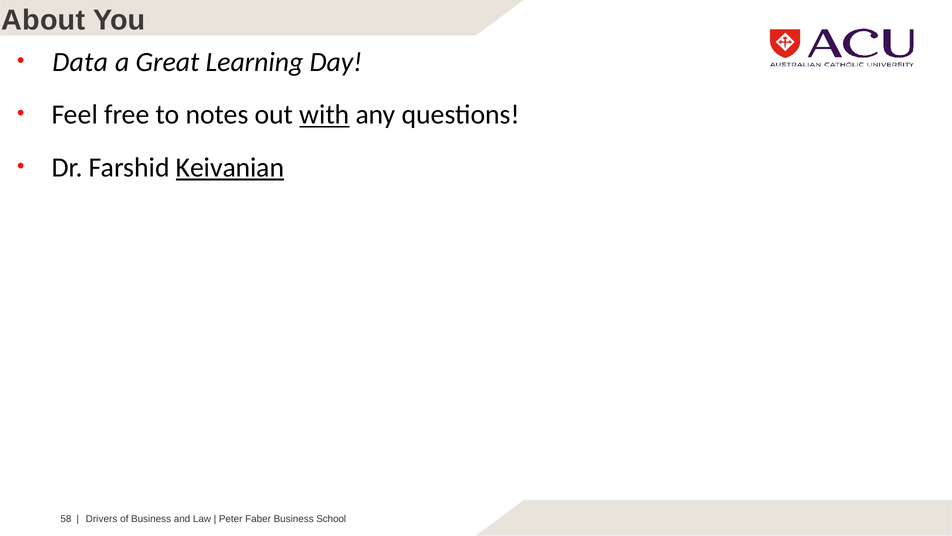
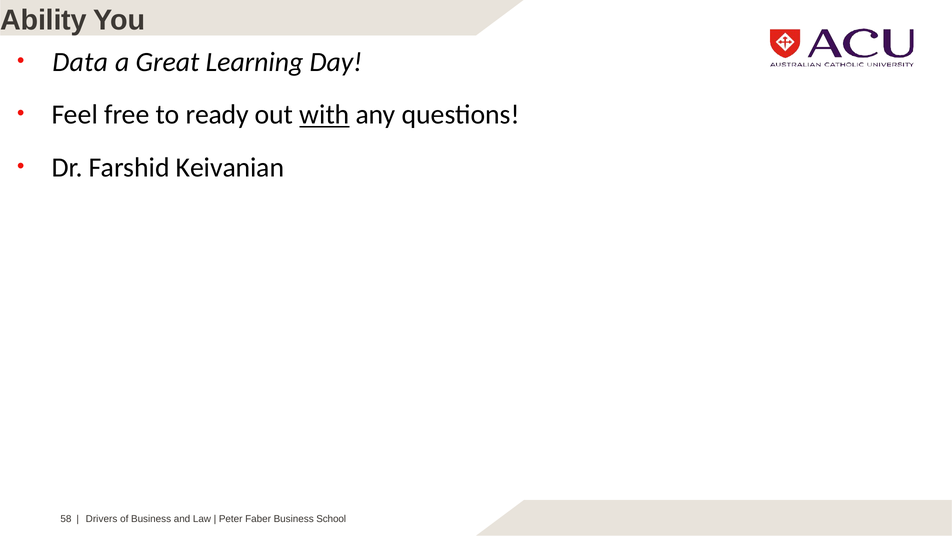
About: About -> Ability (43, 20)
notes: notes -> ready (217, 115)
Keivanian underline: present -> none (230, 167)
